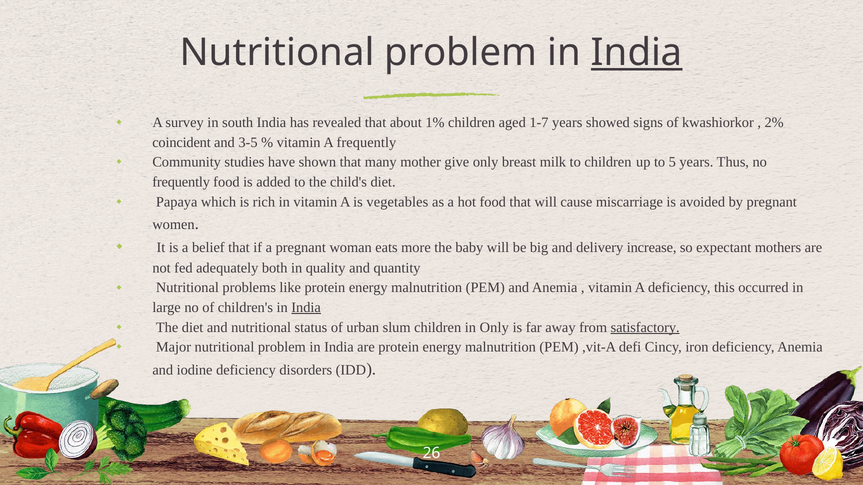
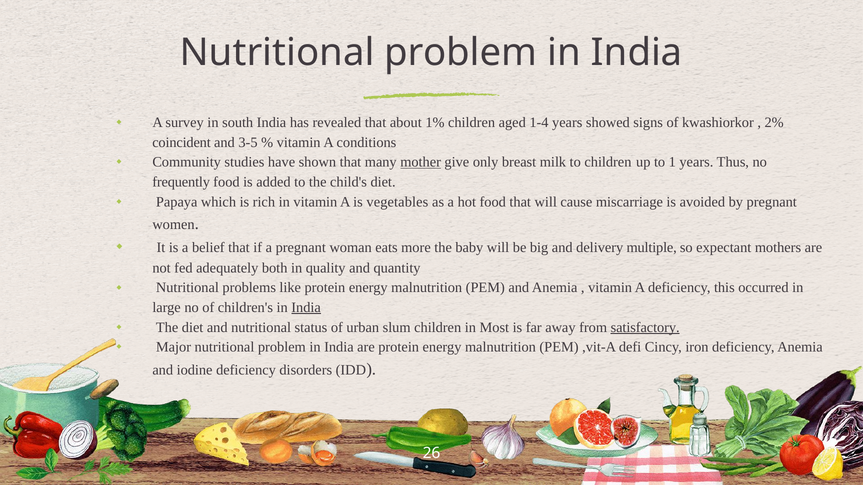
India underline: present -> none (637, 53)
1-7: 1-7 -> 1-4 (539, 123)
A frequently: frequently -> conditions (366, 142)
mother underline: none -> present (421, 162)
5: 5 -> 1 (672, 162)
increase: increase -> multiple (652, 248)
in Only: Only -> Most (494, 328)
